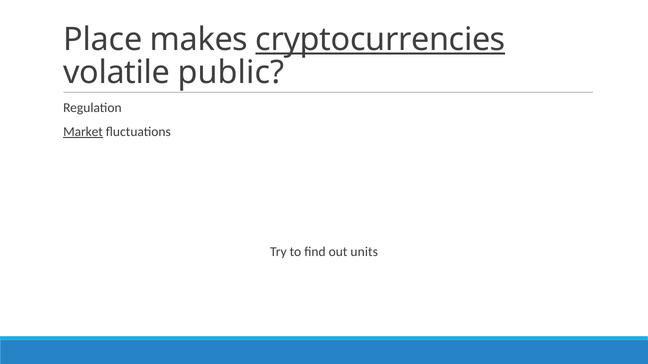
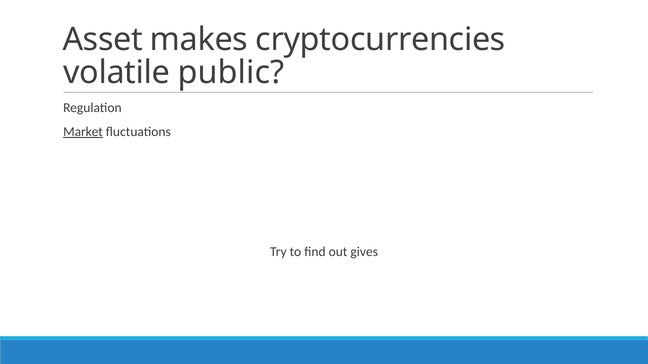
Place: Place -> Asset (103, 40)
cryptocurrencies underline: present -> none (380, 40)
units: units -> gives (364, 252)
